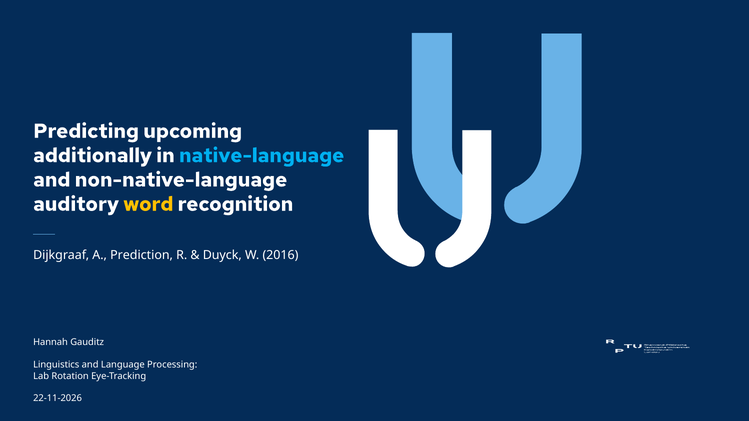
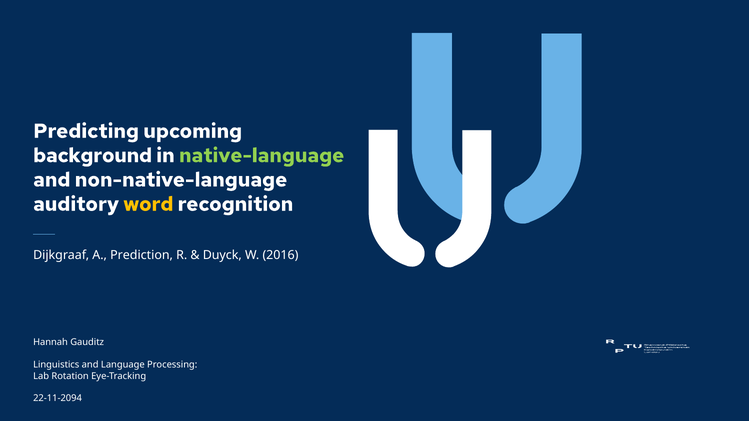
additionally: additionally -> background (93, 156)
native-language colour: light blue -> light green (262, 156)
22-11-2026: 22-11-2026 -> 22-11-2094 (58, 399)
